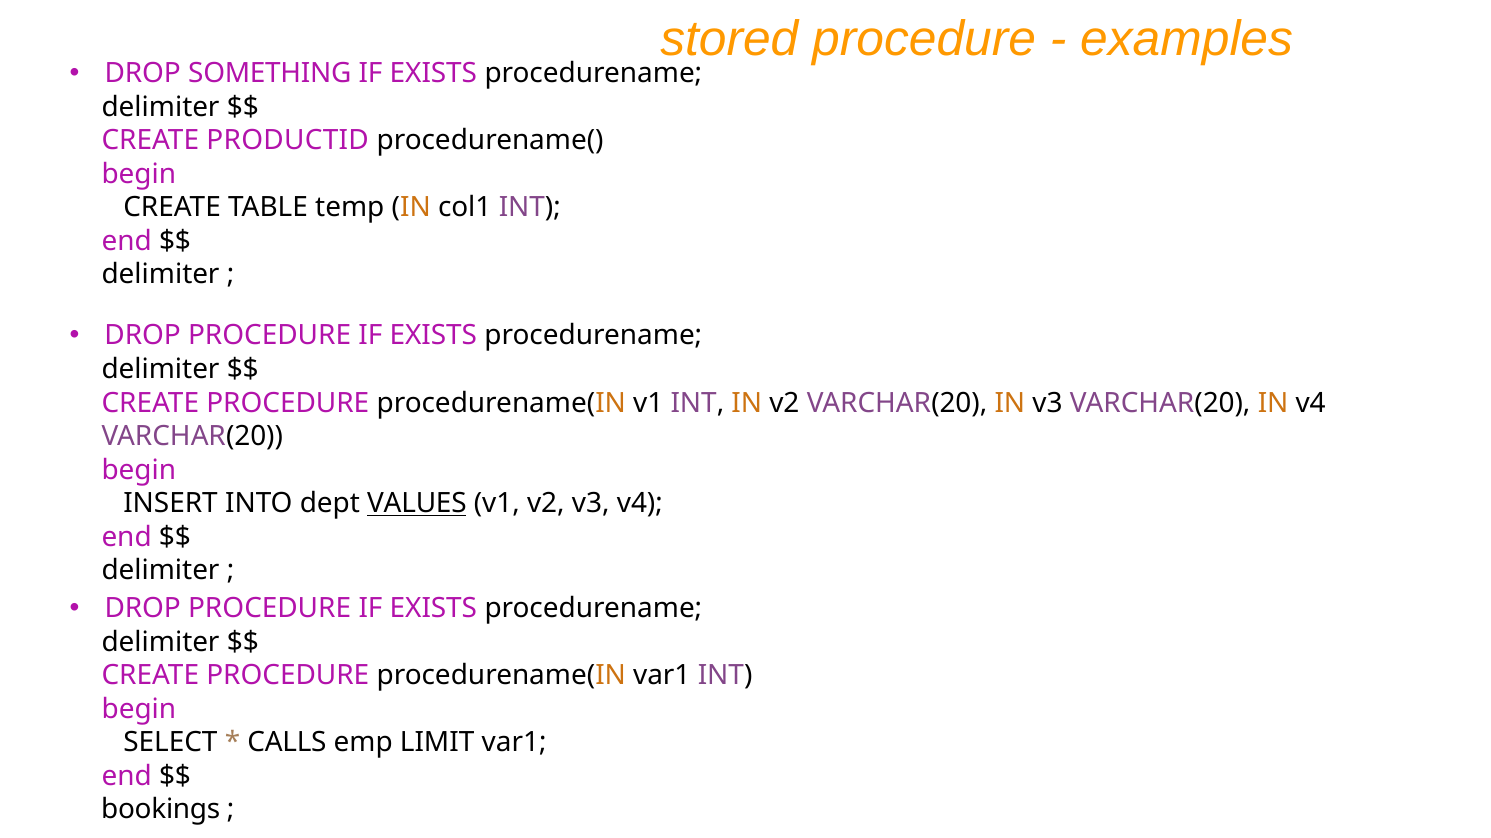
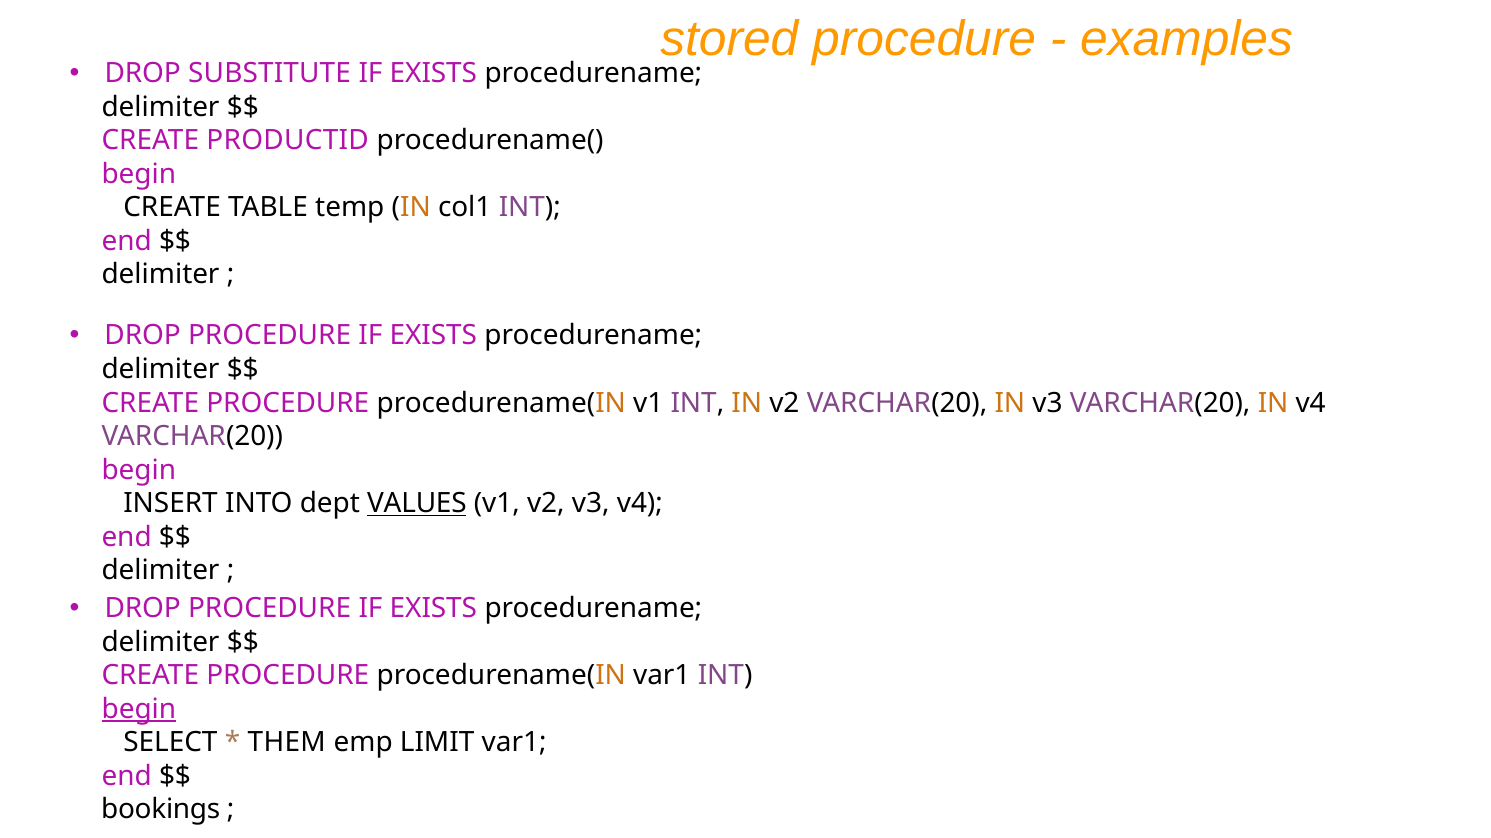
SOMETHING: SOMETHING -> SUBSTITUTE (270, 74)
begin underline: none -> present (139, 710)
CALLS: CALLS -> THEM (287, 743)
